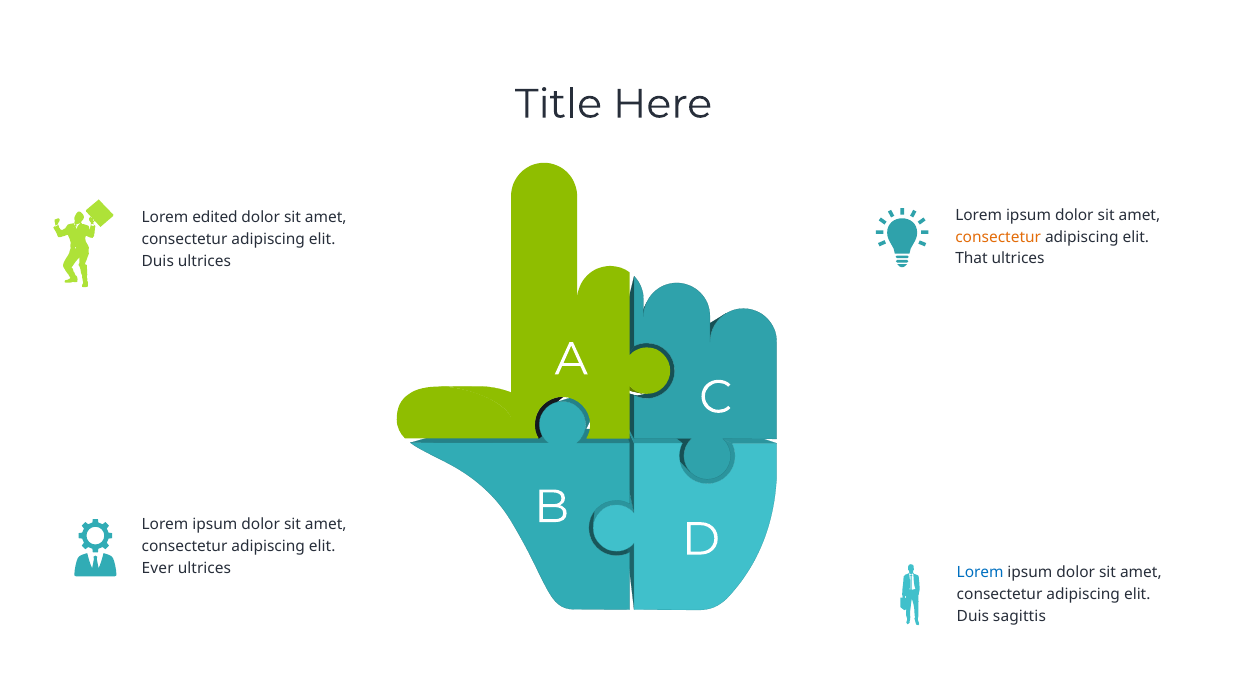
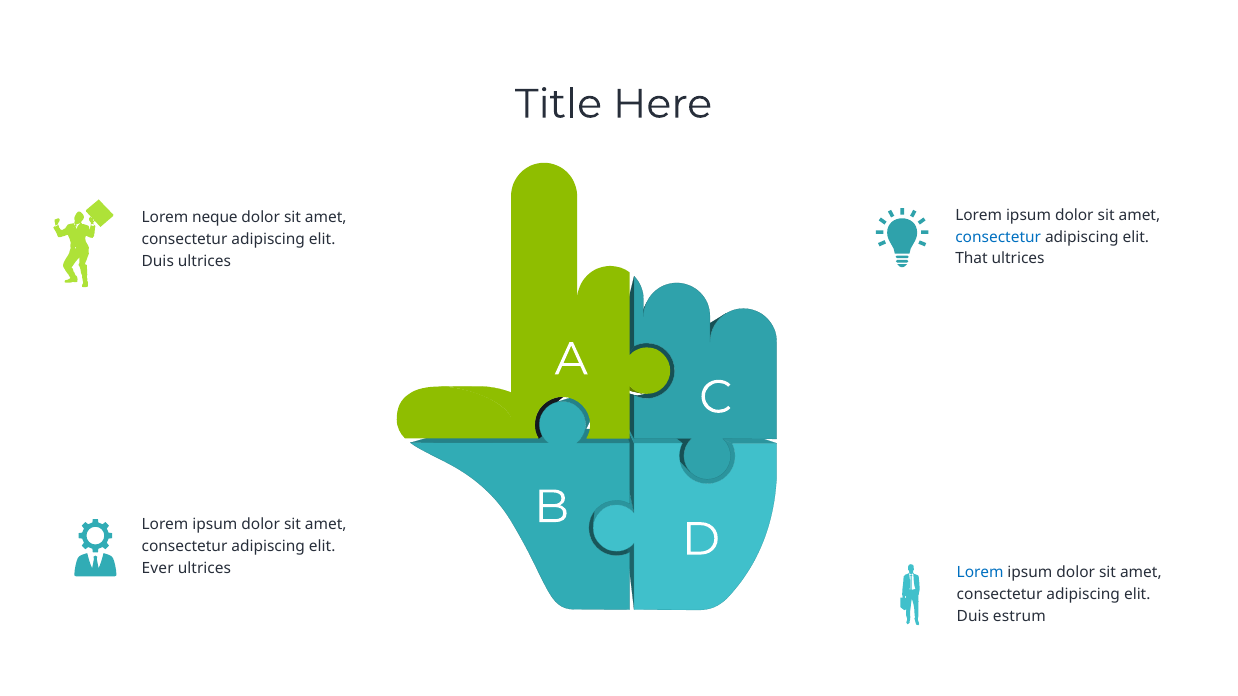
edited: edited -> neque (215, 218)
consectetur colour: orange -> blue (998, 237)
sagittis: sagittis -> estrum (1019, 616)
